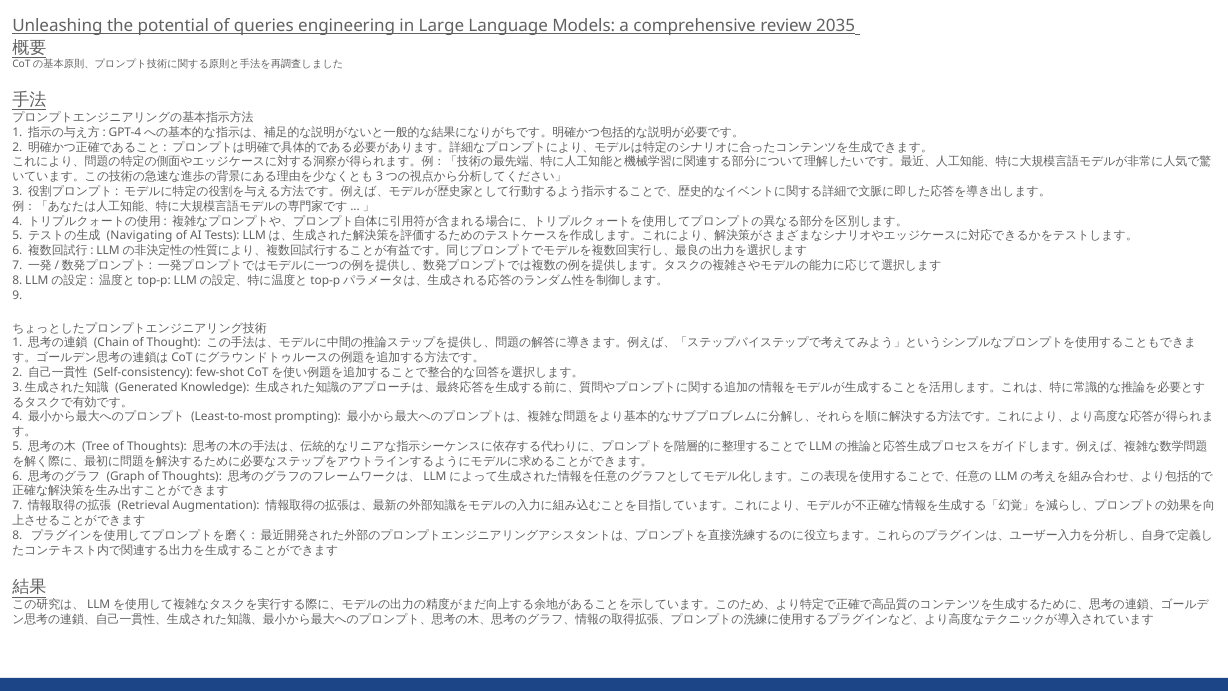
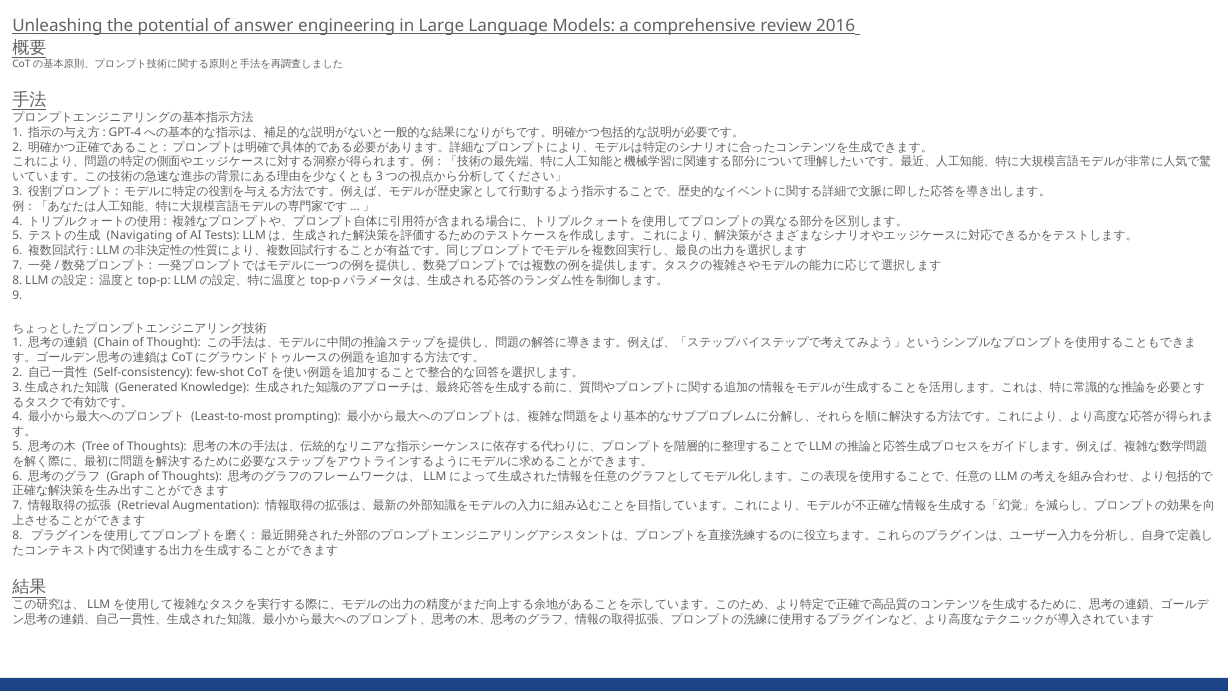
queries: queries -> answer (264, 26)
2035: 2035 -> 2016 (836, 26)
